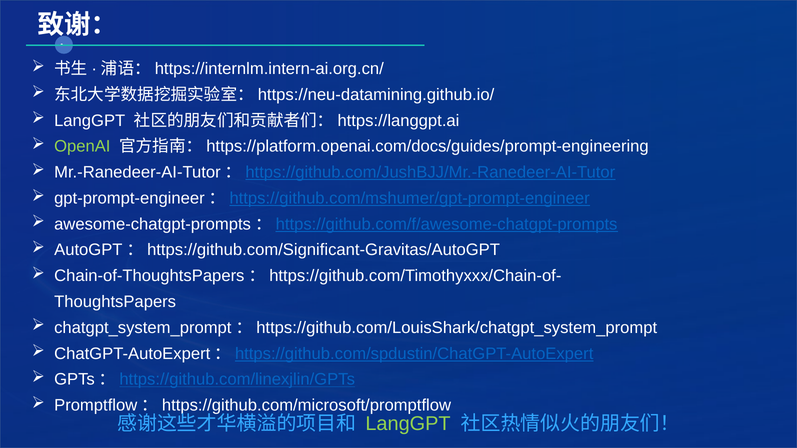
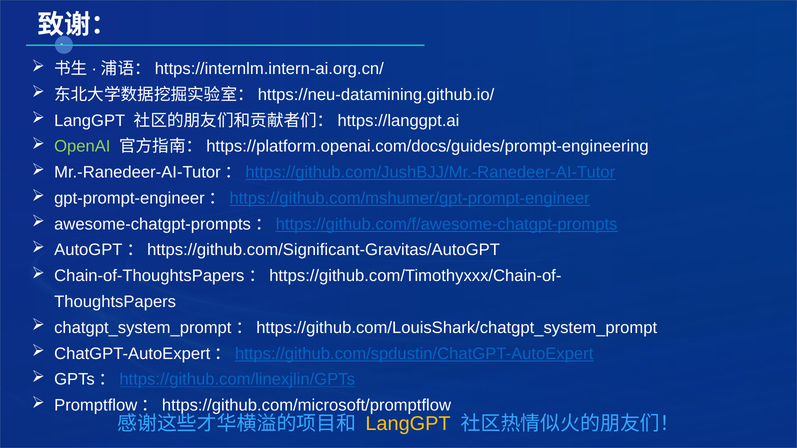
LangGPT colour: light green -> yellow (408, 424)
